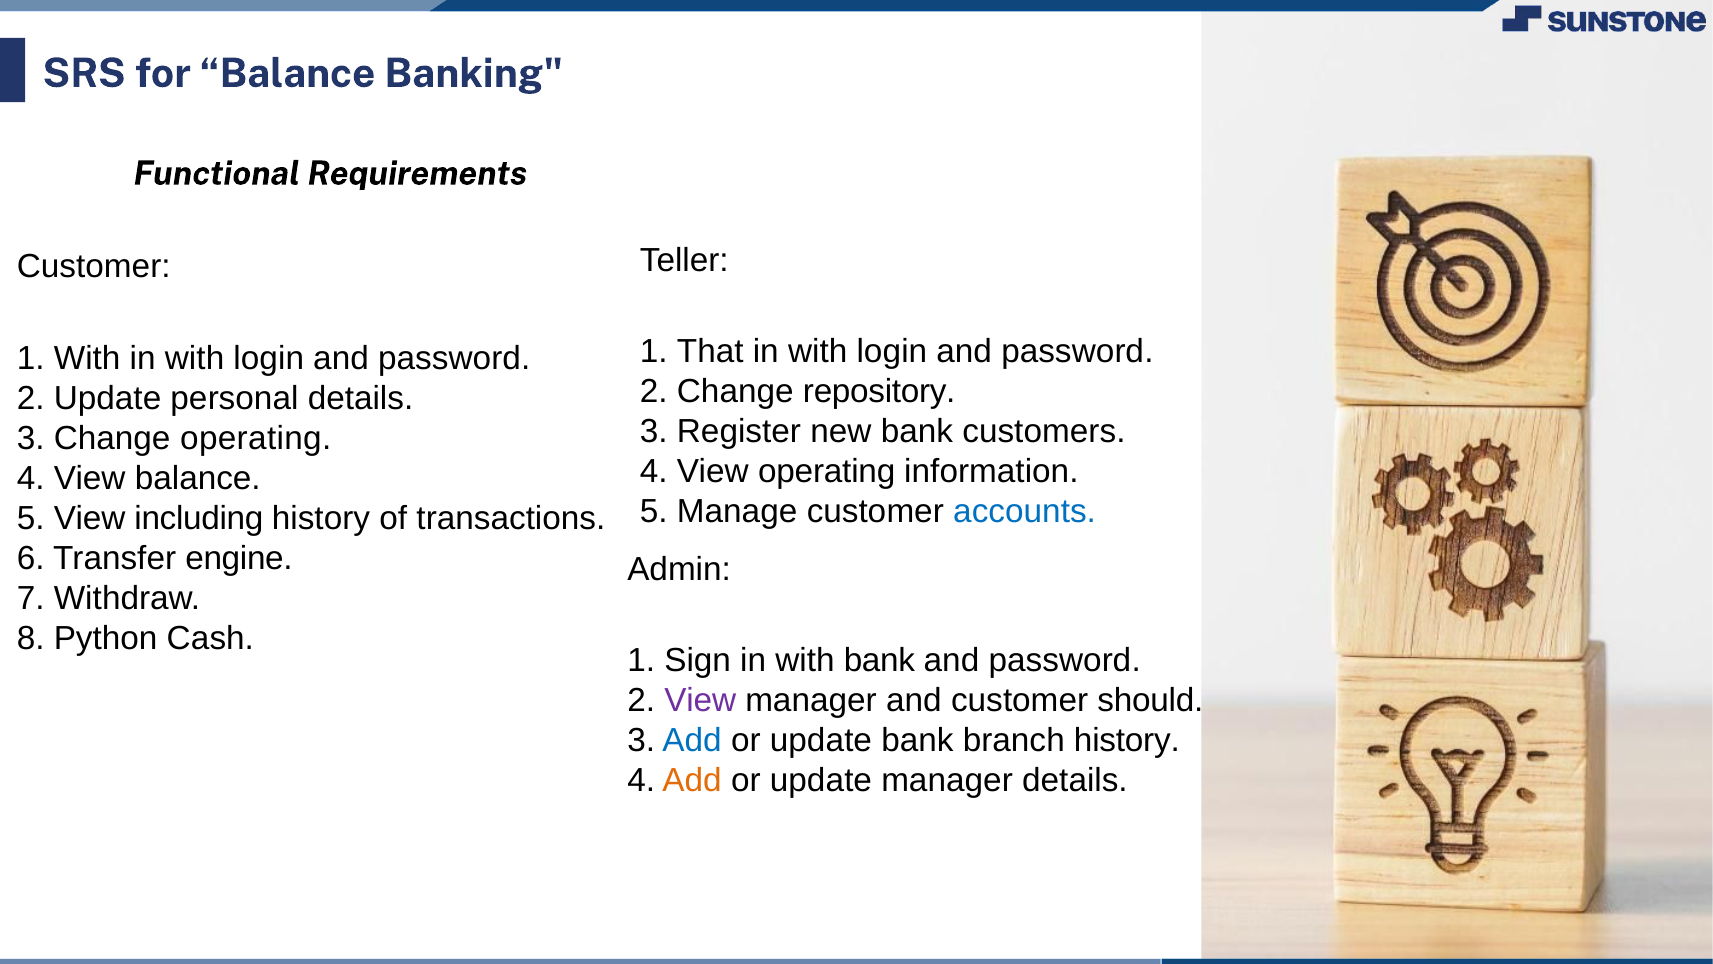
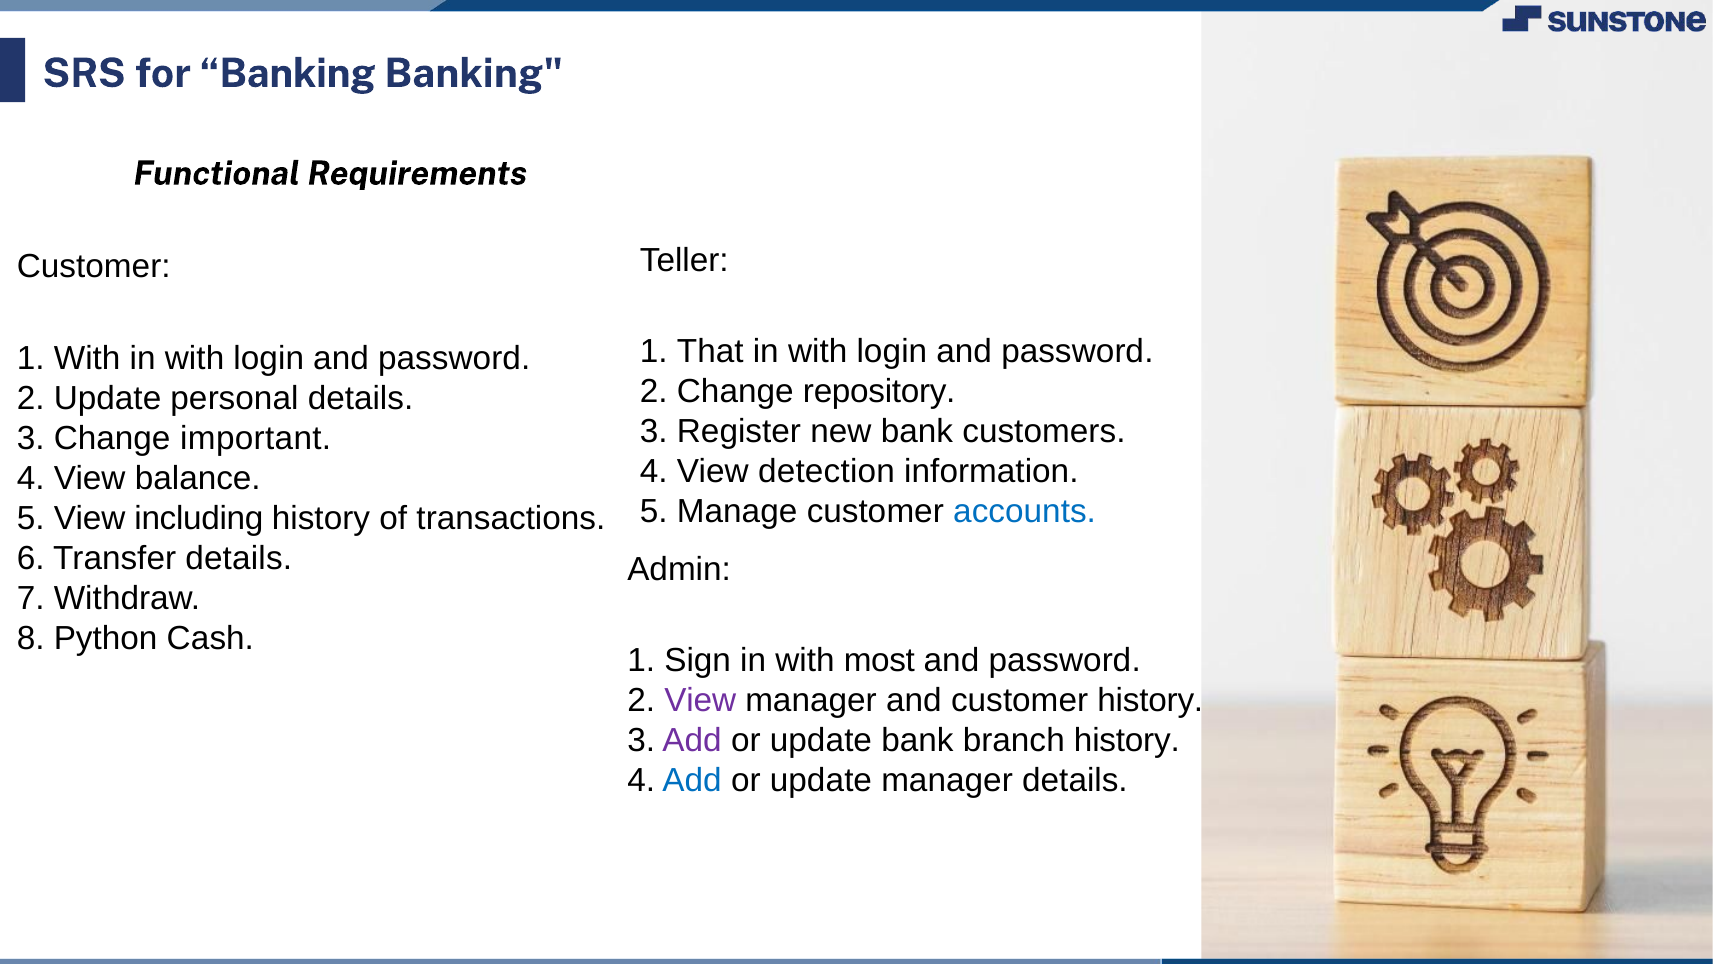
for Balance: Balance -> Banking (288, 74)
Change operating: operating -> important (256, 438)
View operating: operating -> detection (826, 471)
Transfer engine: engine -> details (239, 558)
with bank: bank -> most (879, 660)
customer should: should -> history (1150, 700)
Add colour: blue -> purple (692, 740)
Add colour: orange -> blue (692, 780)
